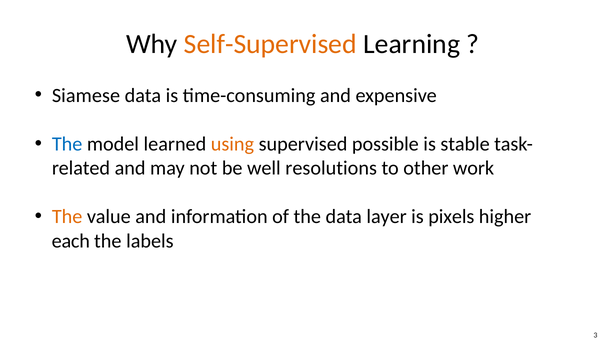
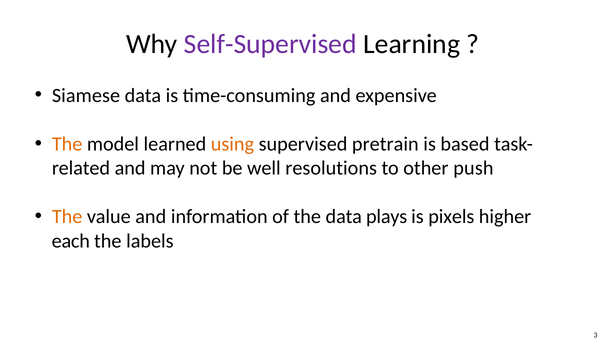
Self-Supervised colour: orange -> purple (270, 44)
The colour: blue -> orange (67, 144)
possible: possible -> pretrain (385, 144)
stable: stable -> based (465, 144)
work: work -> push (473, 168)
layer: layer -> plays (387, 217)
